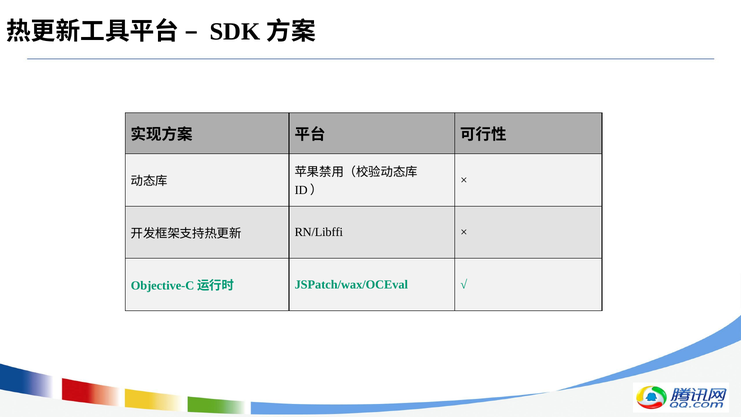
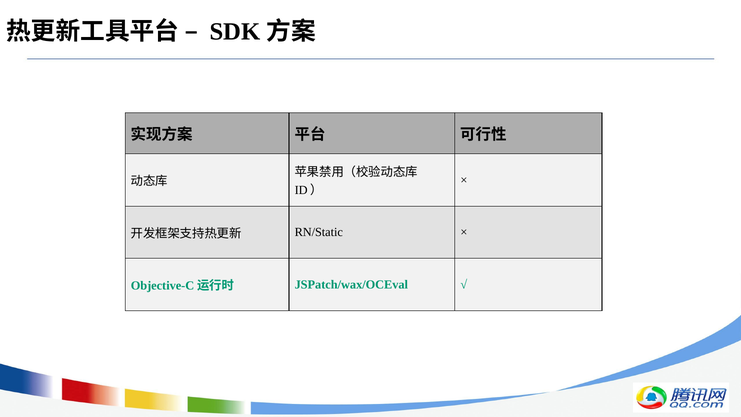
RN/Libffi: RN/Libffi -> RN/Static (319, 232)
